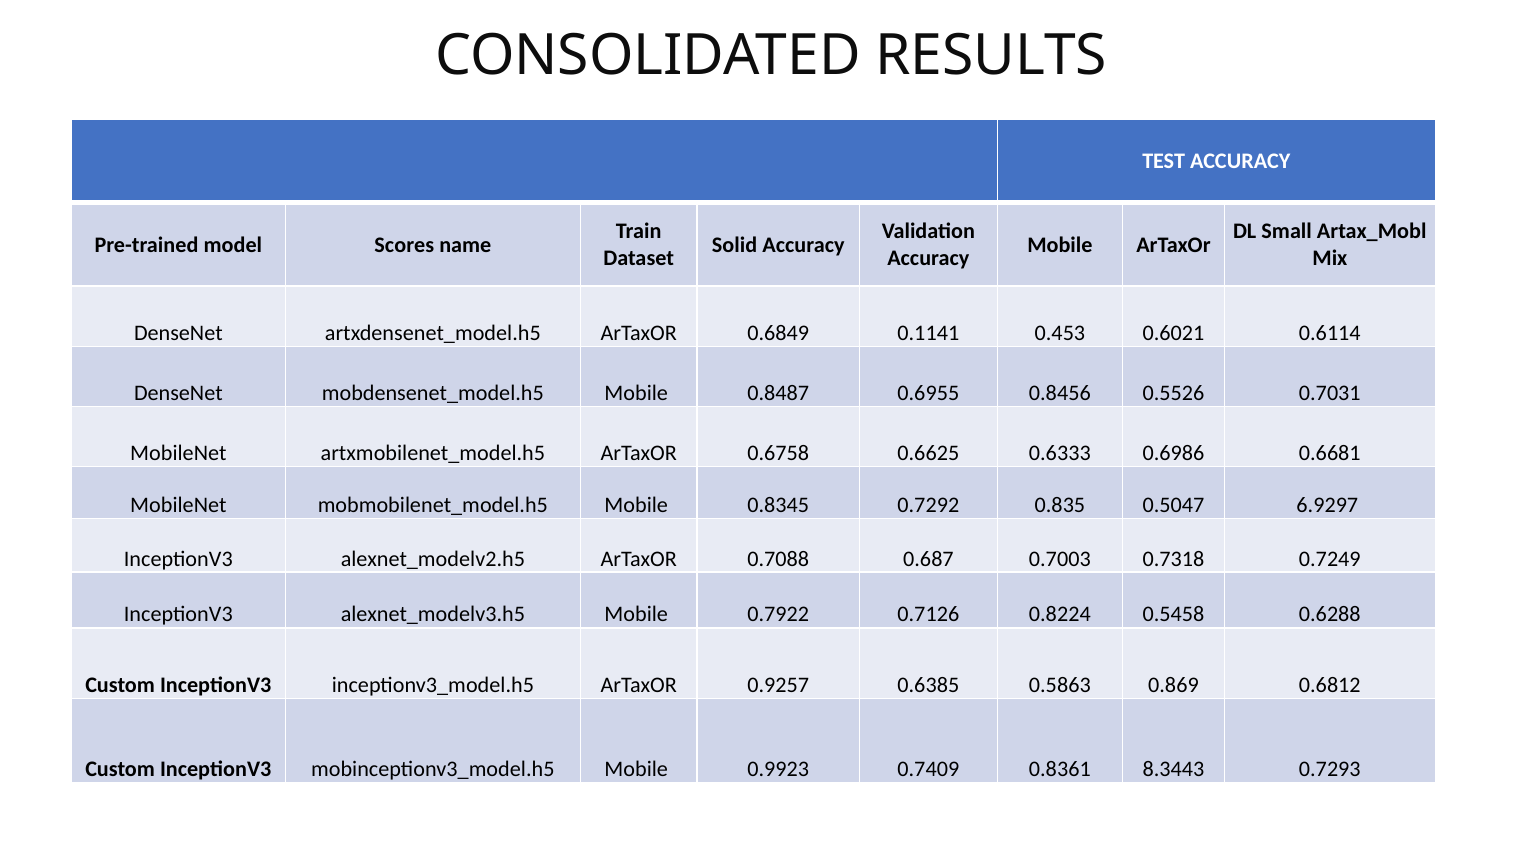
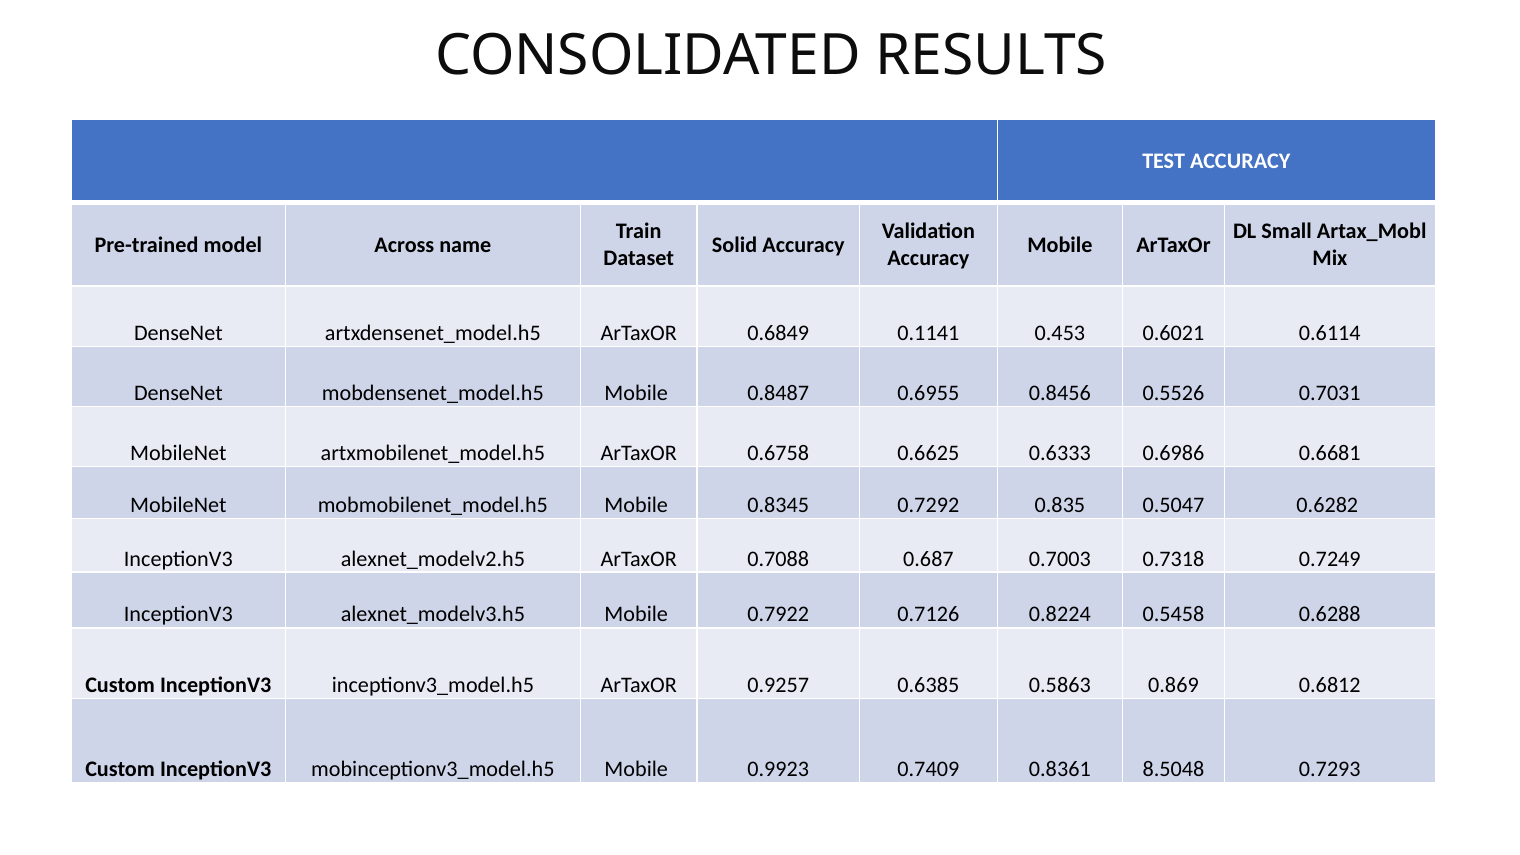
Scores: Scores -> Across (404, 245)
6.9297: 6.9297 -> 0.6282 (1327, 505)
8.3443: 8.3443 -> 8.5048 (1173, 769)
